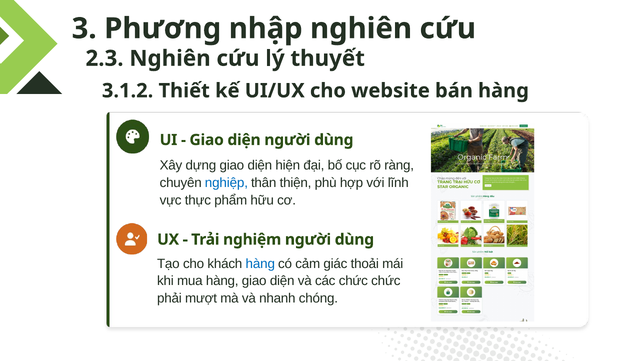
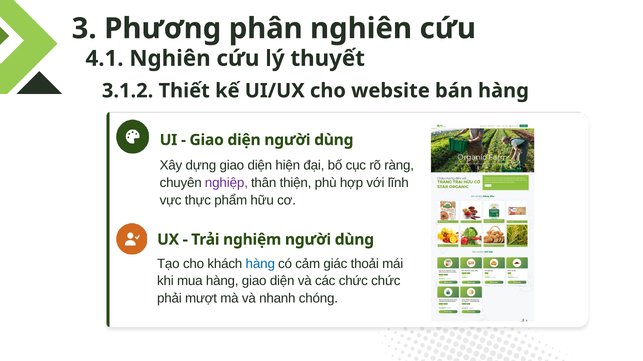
nhập: nhập -> phân (266, 29)
2.3: 2.3 -> 4.1 (105, 59)
nghiệp colour: blue -> purple (226, 183)
